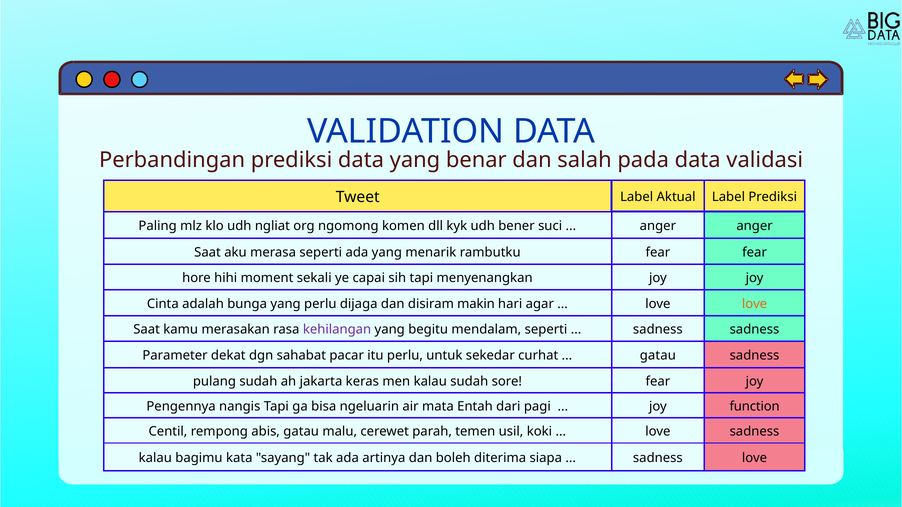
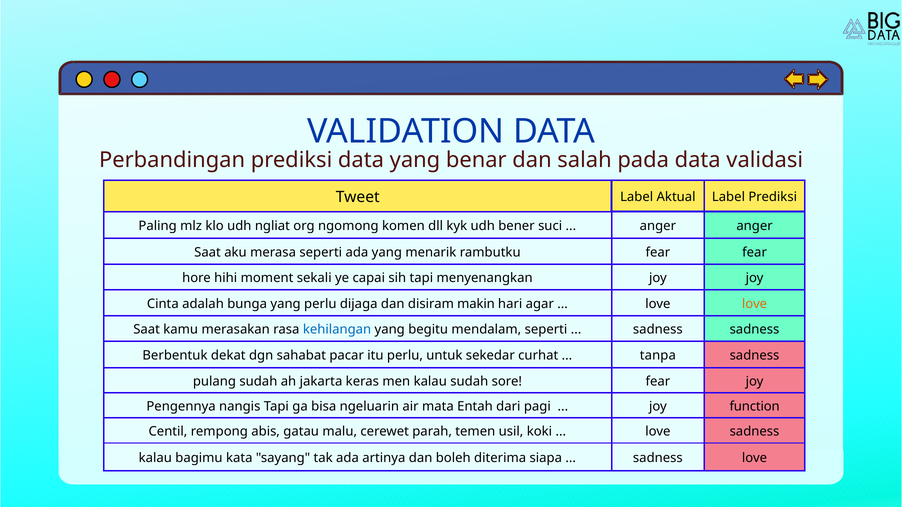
kehilangan colour: purple -> blue (337, 330)
Parameter: Parameter -> Berbentuk (175, 356)
gatau: gatau -> tanpa (658, 356)
